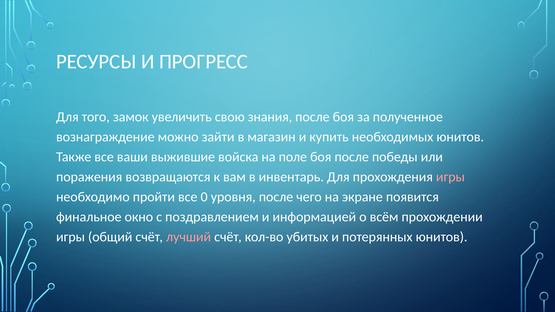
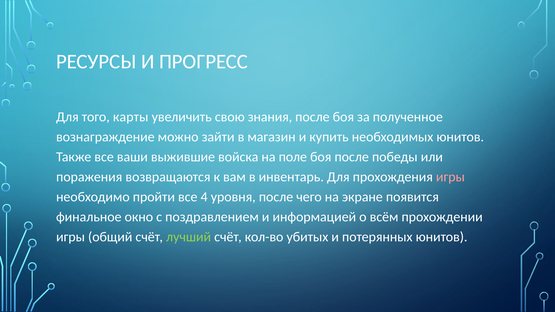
замок: замок -> карты (131, 117)
0: 0 -> 4 (204, 197)
лучший colour: pink -> light green (189, 237)
